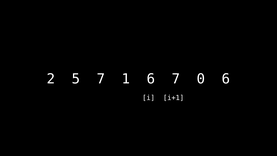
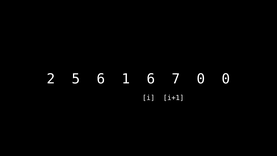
5 7: 7 -> 6 (101, 79)
0 6: 6 -> 0 (226, 79)
